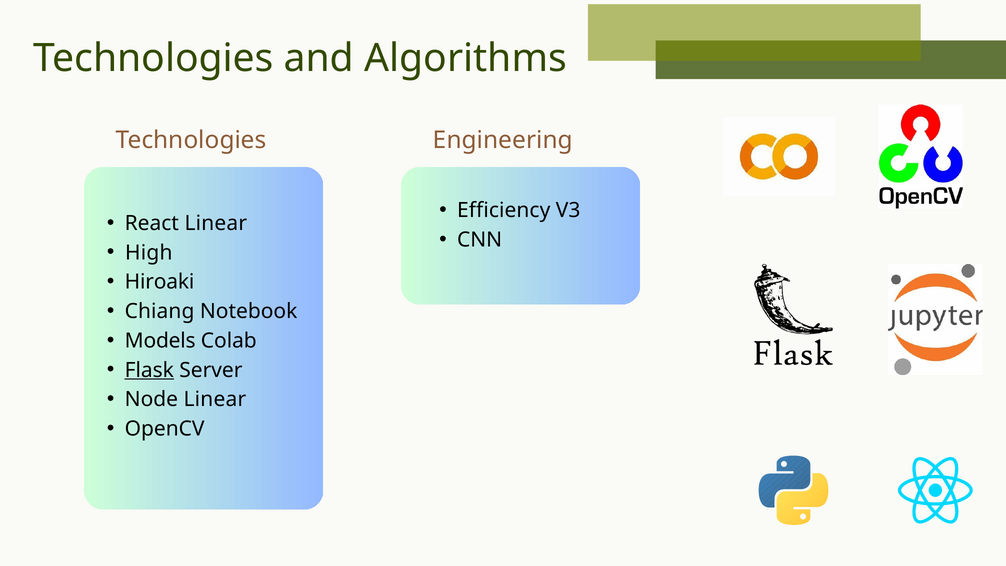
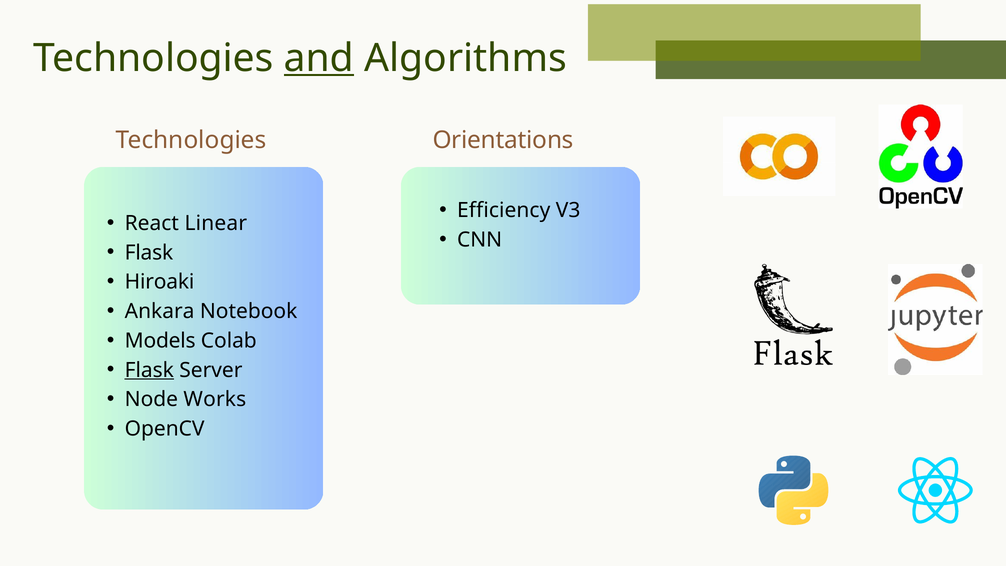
and underline: none -> present (319, 58)
Engineering: Engineering -> Orientations (503, 140)
High: High -> Flask (149, 253)
Chiang: Chiang -> Ankara (160, 311)
Node Linear: Linear -> Works (215, 399)
